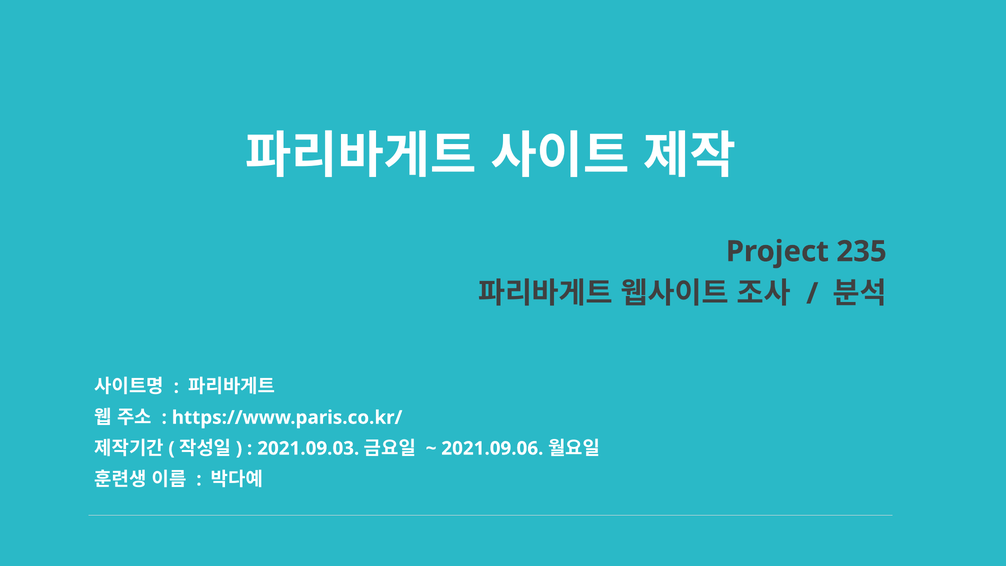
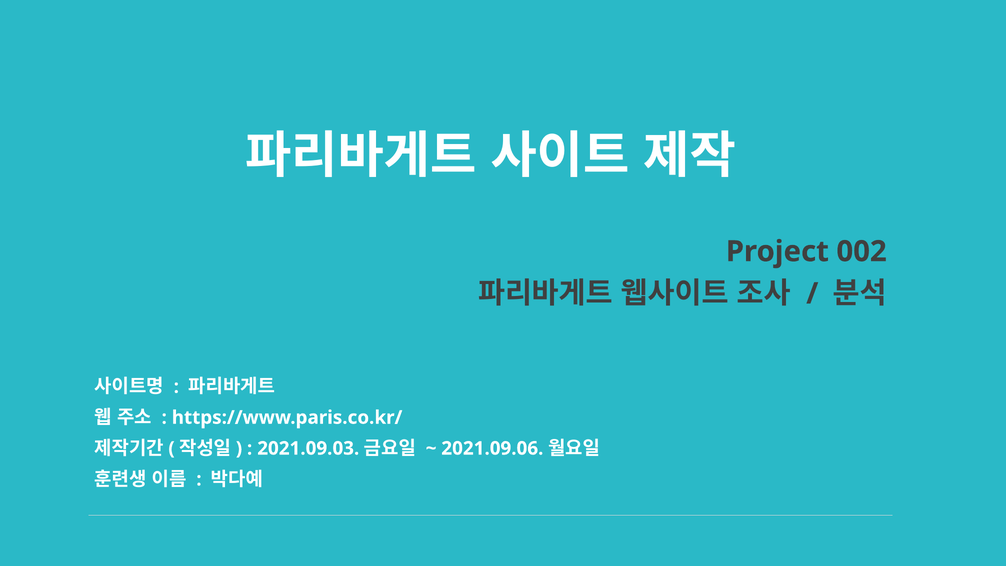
235: 235 -> 002 (862, 251)
